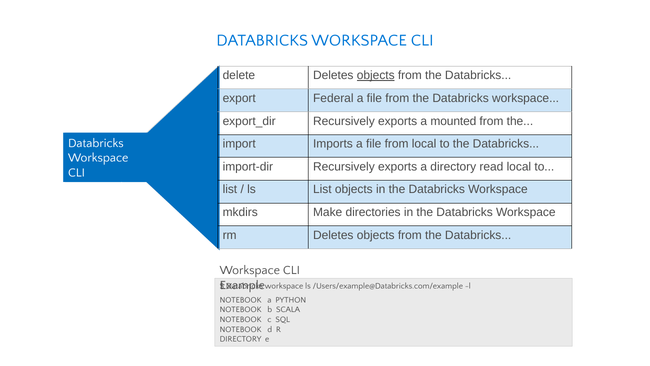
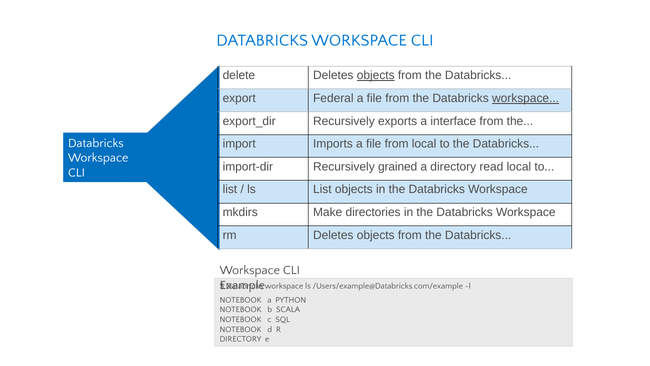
workspace underline: none -> present (526, 98)
mounted: mounted -> interface (453, 121)
import-dir Recursively exports: exports -> grained (398, 167)
